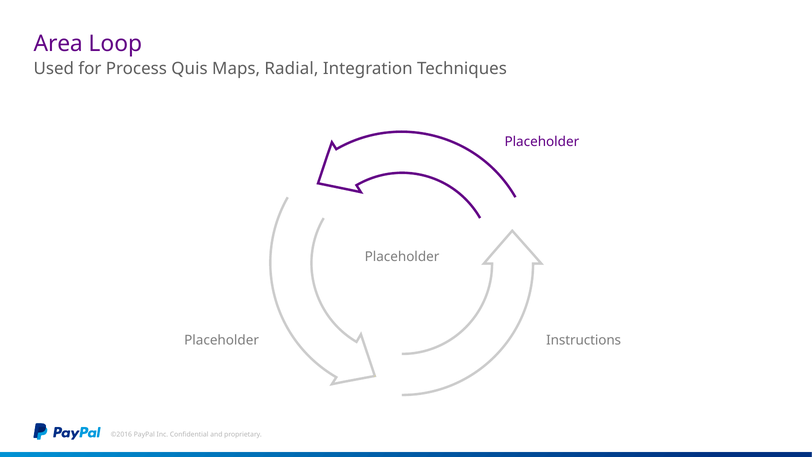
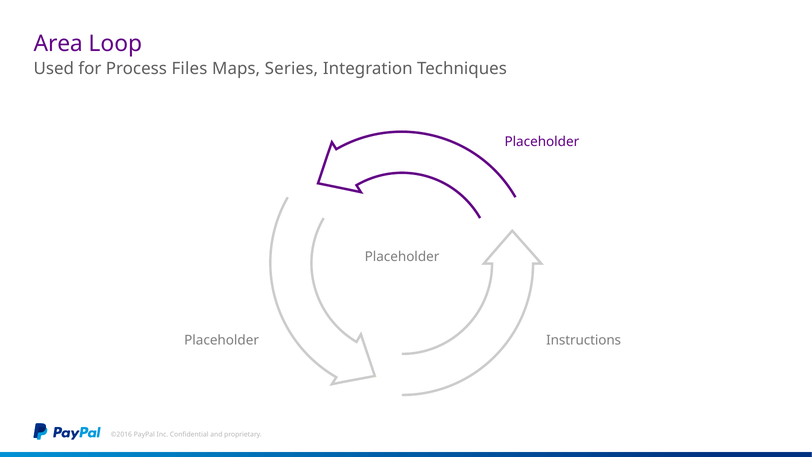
Quis: Quis -> Files (189, 69)
Radial: Radial -> Series (291, 69)
